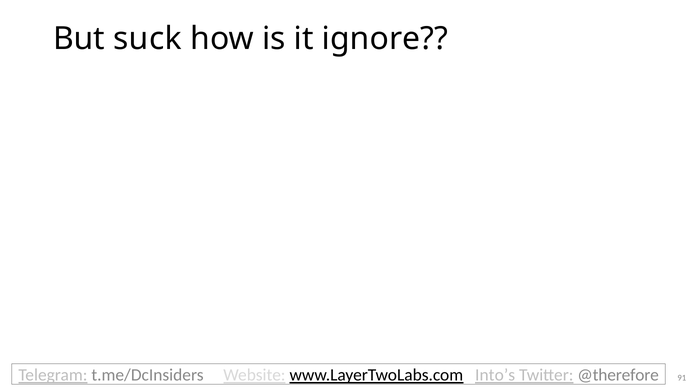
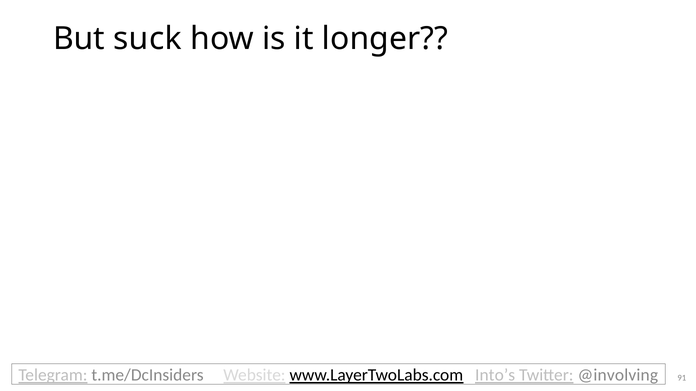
ignore: ignore -> longer (385, 39)
@therefore: @therefore -> @involving (618, 376)
